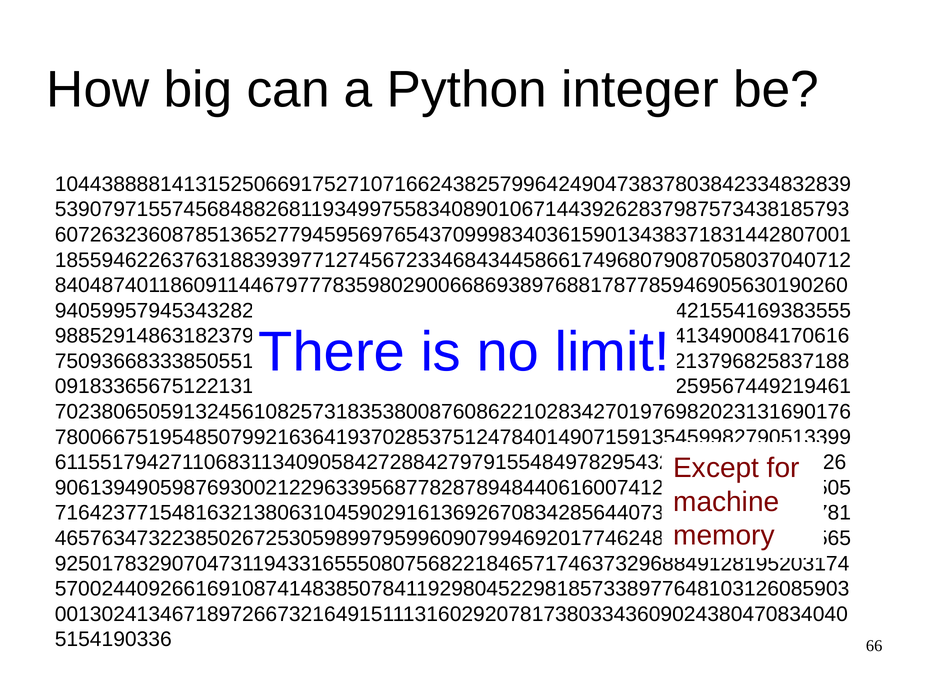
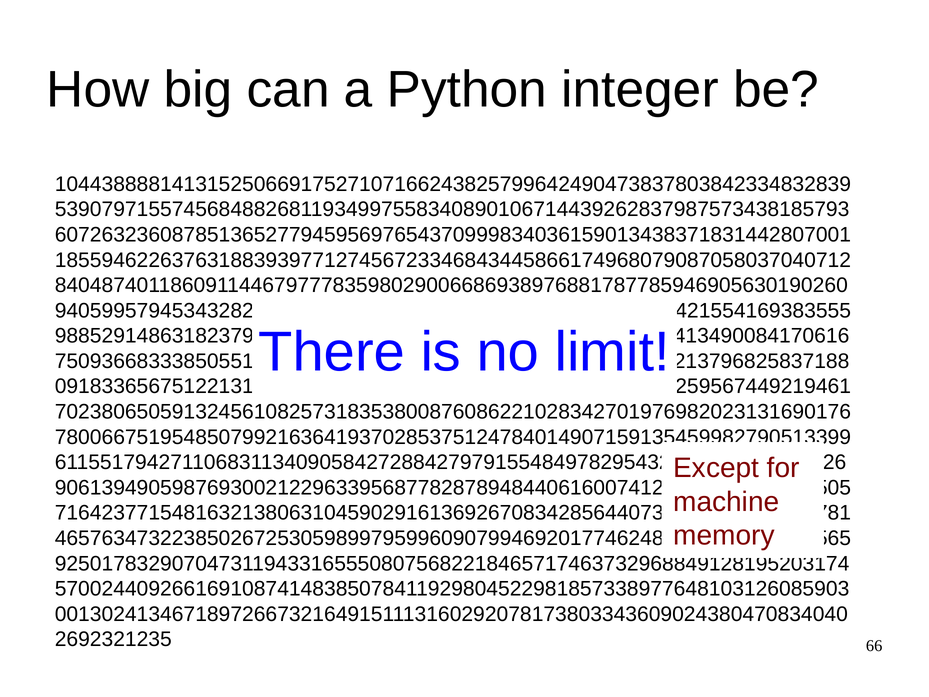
5154190336: 5154190336 -> 2692321235 (113, 639)
